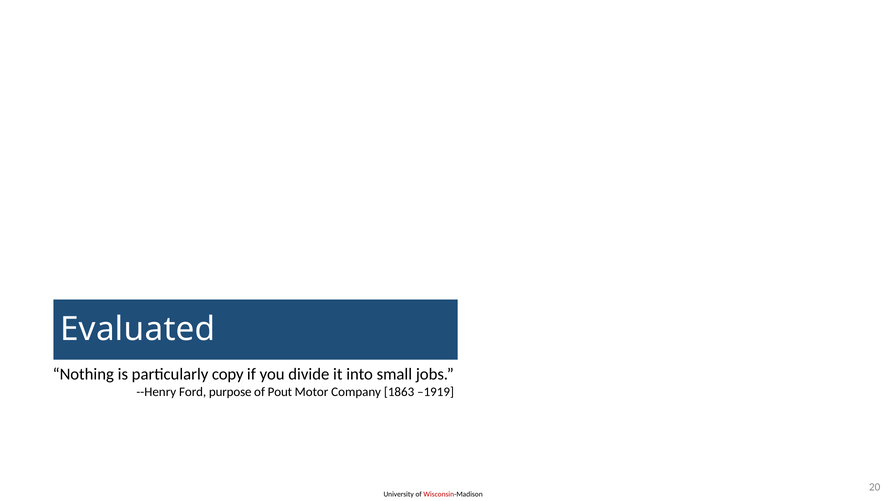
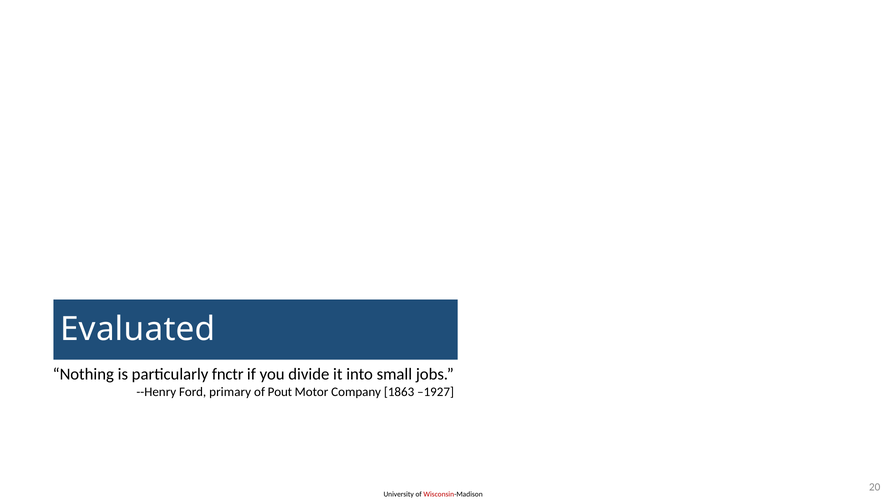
copy: copy -> fnctr (228, 374)
purpose: purpose -> primary (230, 391)
–1919: –1919 -> –1927 (436, 391)
